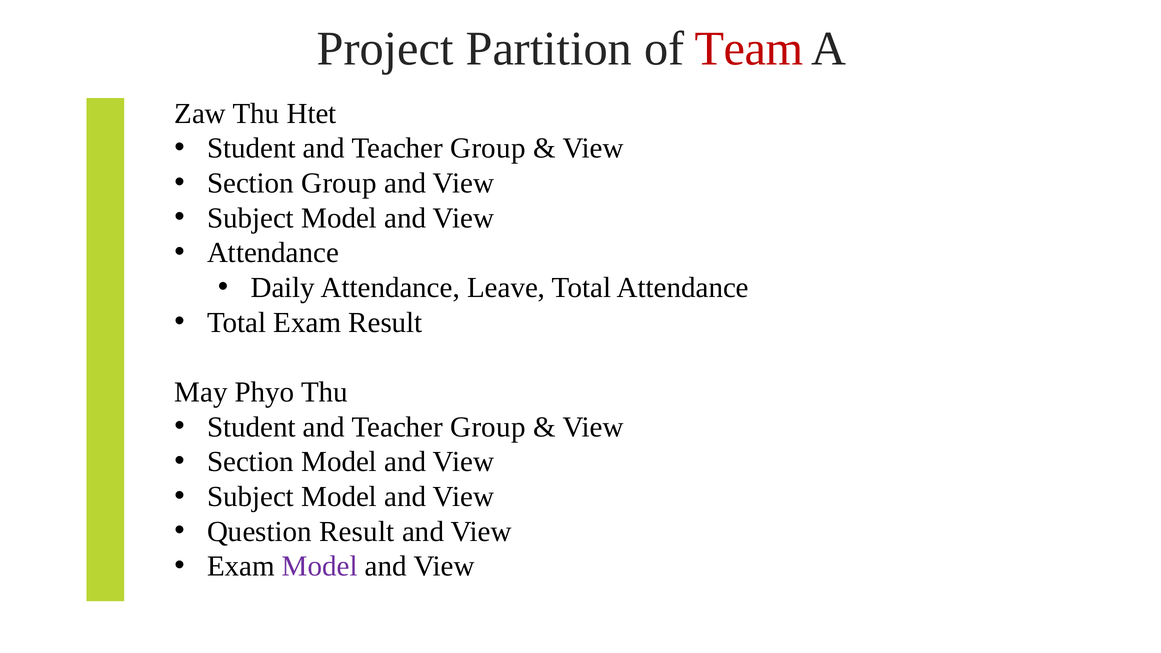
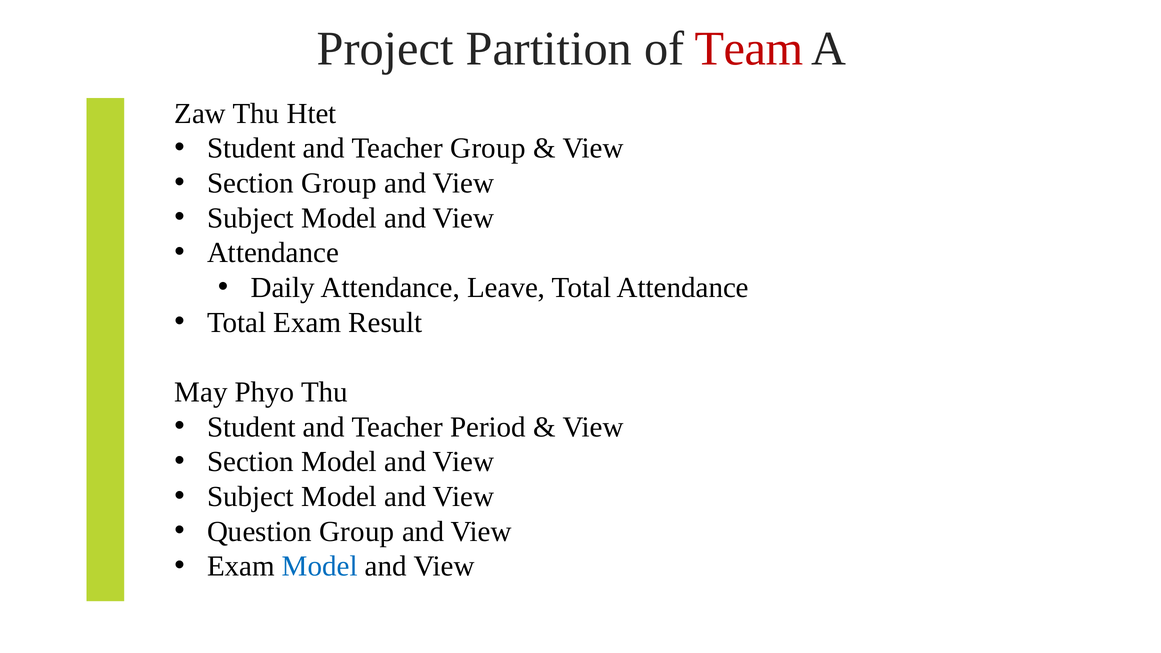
Group: Group -> Period (488, 427)
Question Result: Result -> Group (357, 532)
Model colour: purple -> blue (320, 566)
